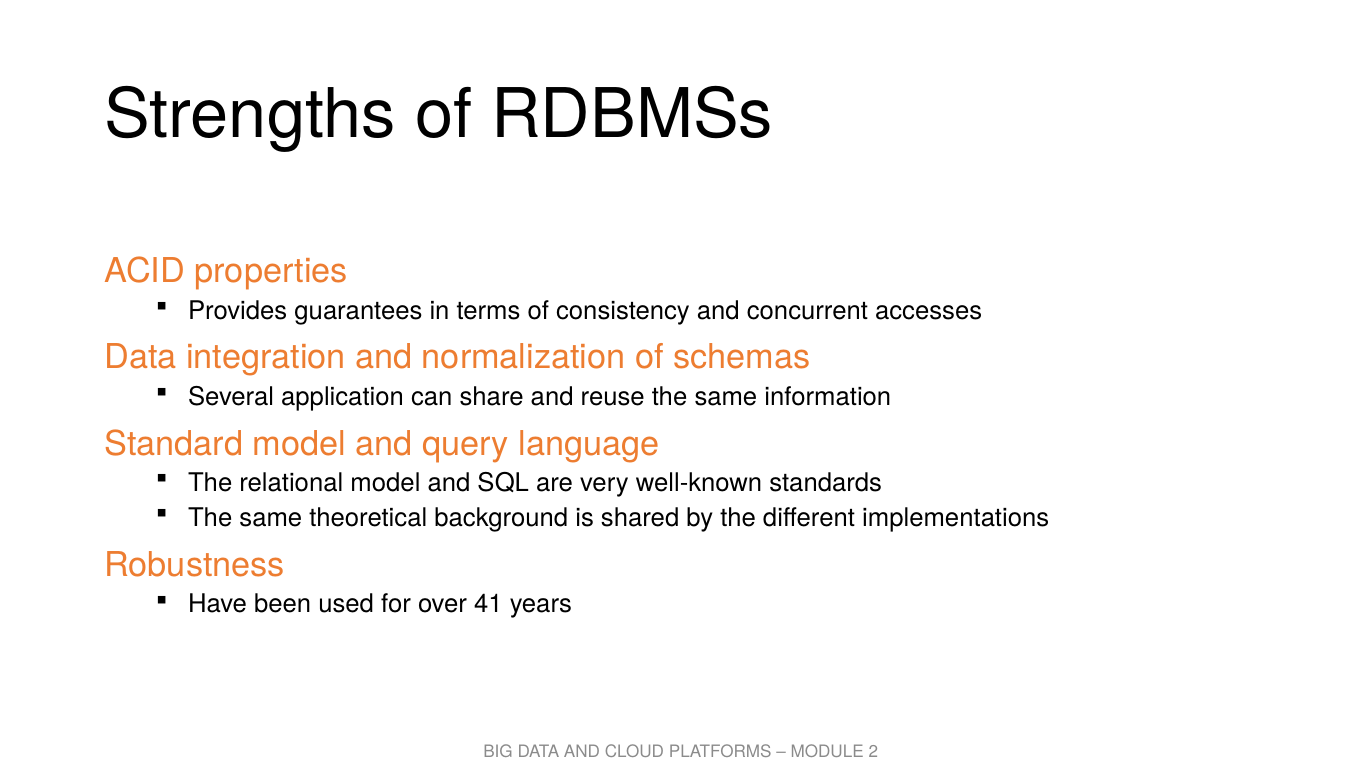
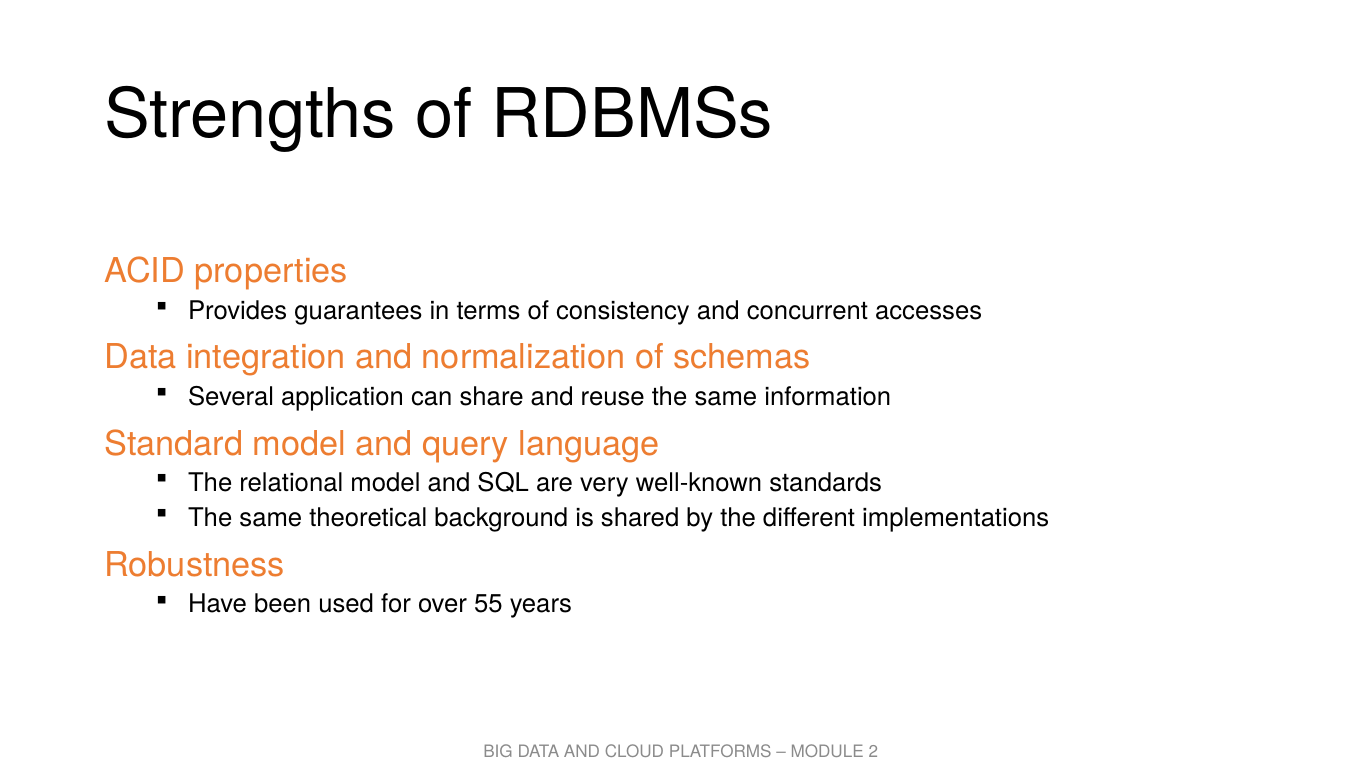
41: 41 -> 55 (488, 604)
